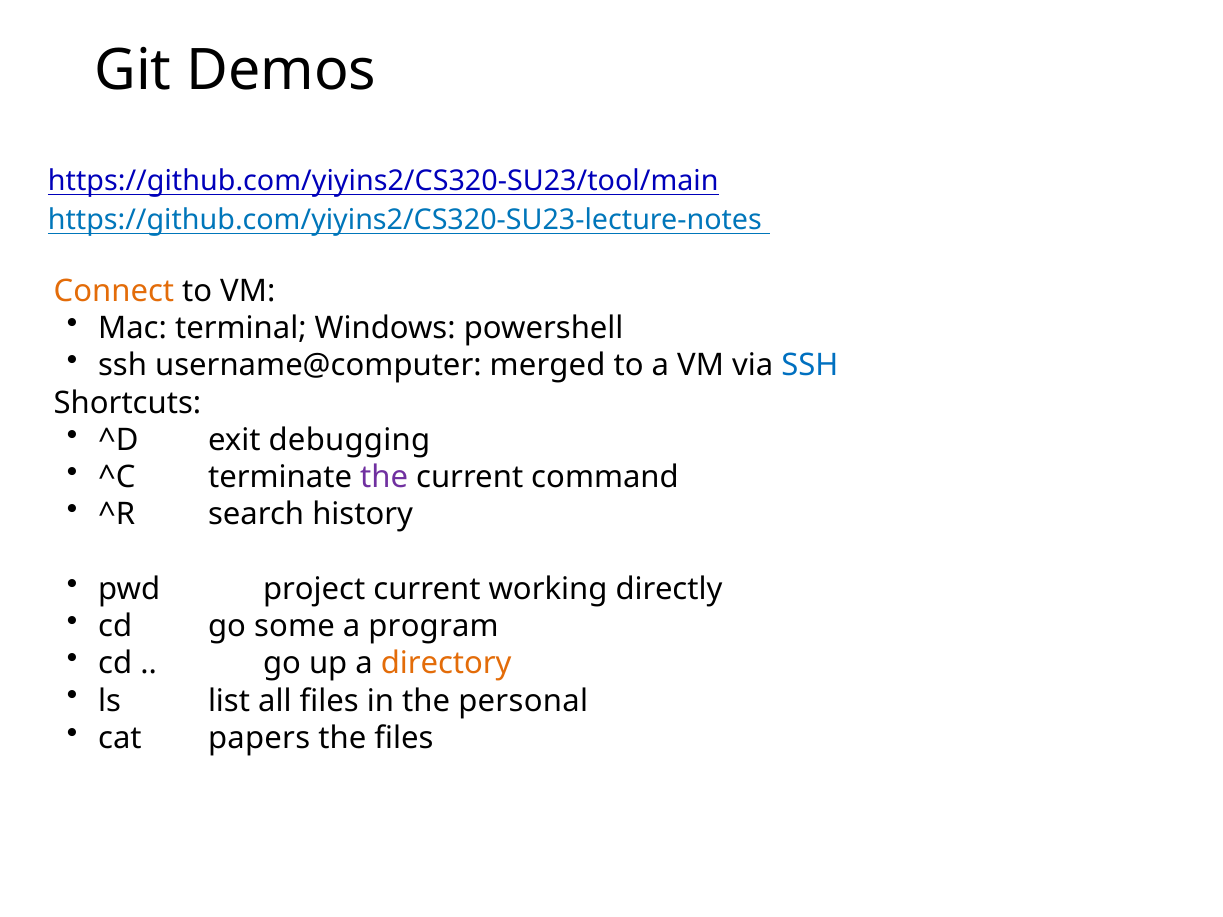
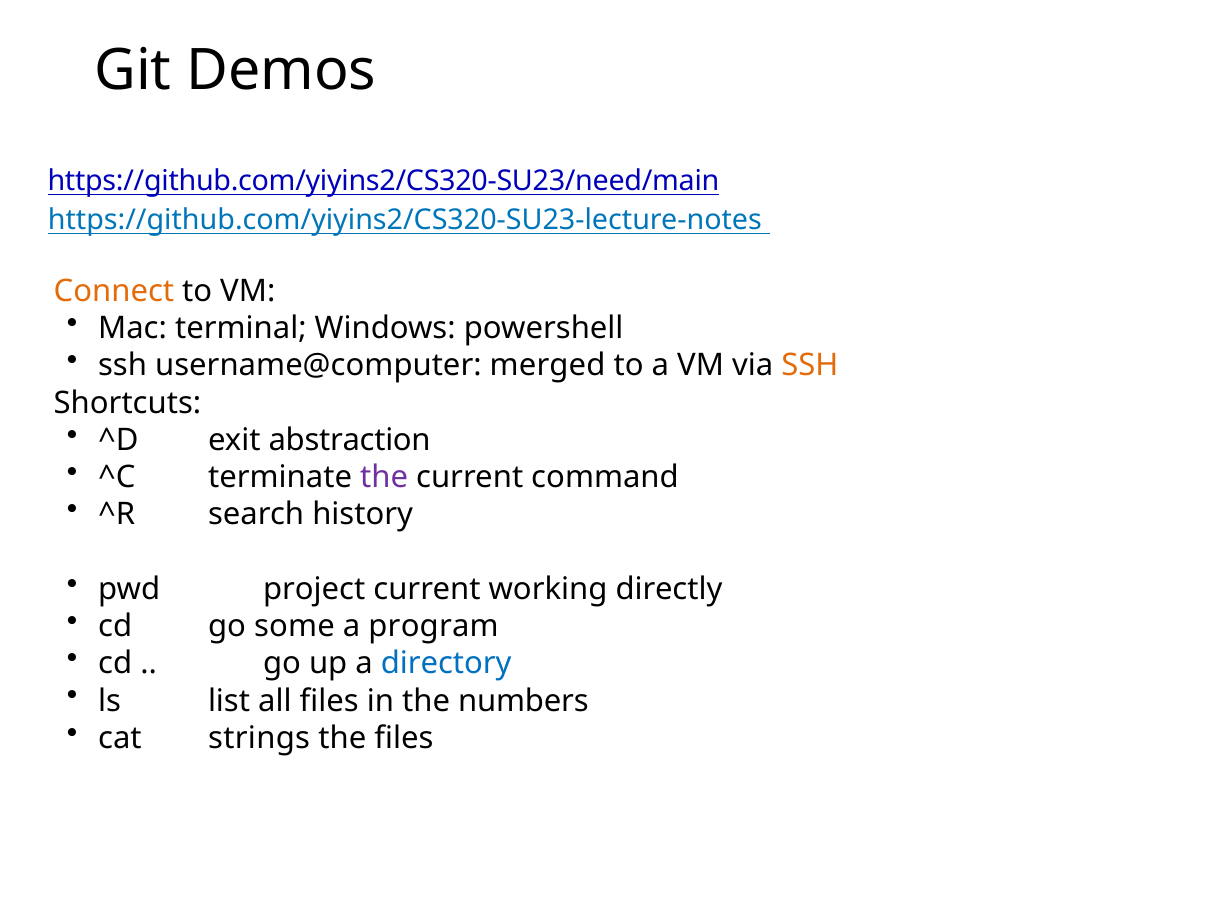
https://github.com/yiyins2/CS320-SU23/tool/main: https://github.com/yiyins2/CS320-SU23/tool/main -> https://github.com/yiyins2/CS320-SU23/need/main (383, 181)
SSH colour: blue -> orange (810, 366)
debugging: debugging -> abstraction (350, 440)
directory colour: orange -> blue (446, 664)
personal: personal -> numbers (523, 701)
papers: papers -> strings (259, 738)
